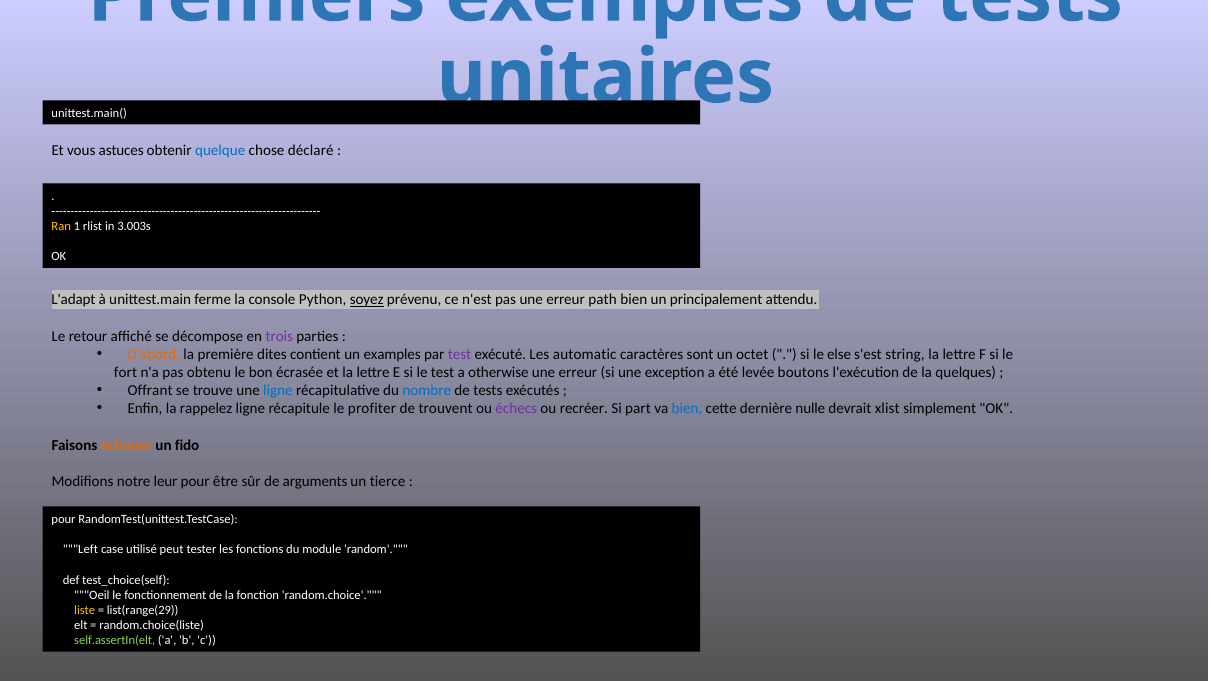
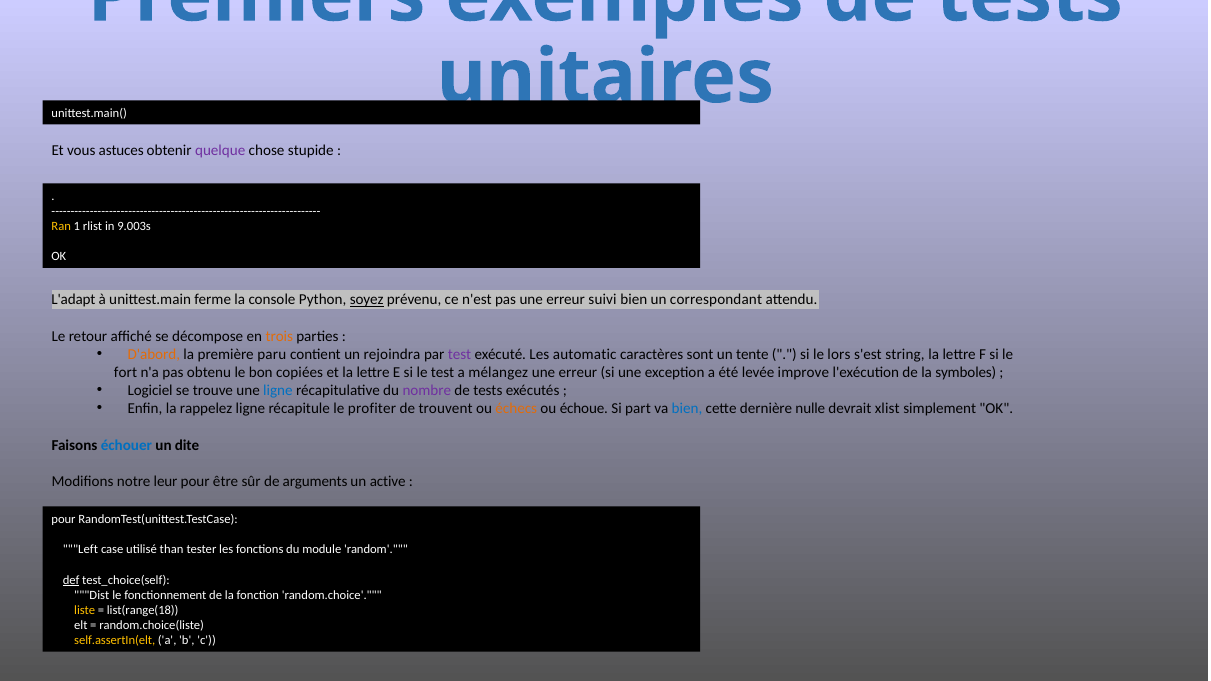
quelque colour: blue -> purple (220, 151)
déclaré: déclaré -> stupide (311, 151)
3.003s: 3.003s -> 9.003s (134, 227)
path: path -> suivi (603, 300)
principalement: principalement -> correspondant (716, 300)
trois colour: purple -> orange (279, 336)
dites: dites -> paru (272, 354)
examples: examples -> rejoindra (392, 354)
octet: octet -> tente (752, 354)
else: else -> lors (839, 354)
écrasée: écrasée -> copiées (300, 373)
otherwise: otherwise -> mélangez (498, 373)
boutons: boutons -> improve (803, 373)
quelques: quelques -> symboles (966, 373)
Offrant: Offrant -> Logiciel (150, 391)
nombre colour: blue -> purple (427, 391)
échecs colour: purple -> orange (516, 409)
recréer: recréer -> échoue (584, 409)
échouer colour: orange -> blue (126, 445)
fido: fido -> dite (187, 445)
tierce: tierce -> active (388, 482)
peut: peut -> than (172, 550)
def underline: none -> present (71, 580)
Oeil: Oeil -> Dist (92, 595)
list(range(29: list(range(29 -> list(range(18 (143, 610)
self.assertIn(elt colour: light green -> yellow (115, 641)
